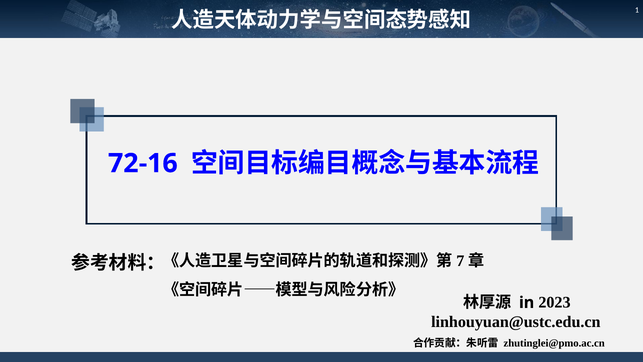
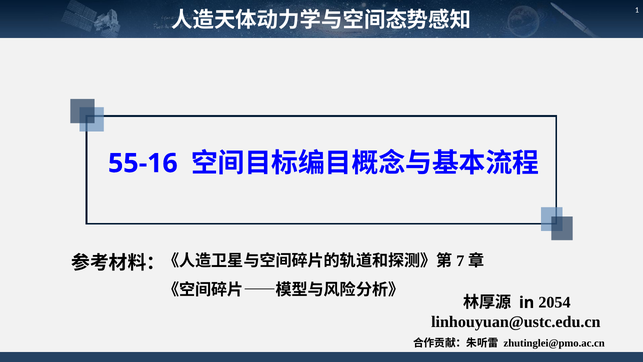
72-16: 72-16 -> 55-16 (143, 163)
2023: 2023 -> 2054 (554, 302)
